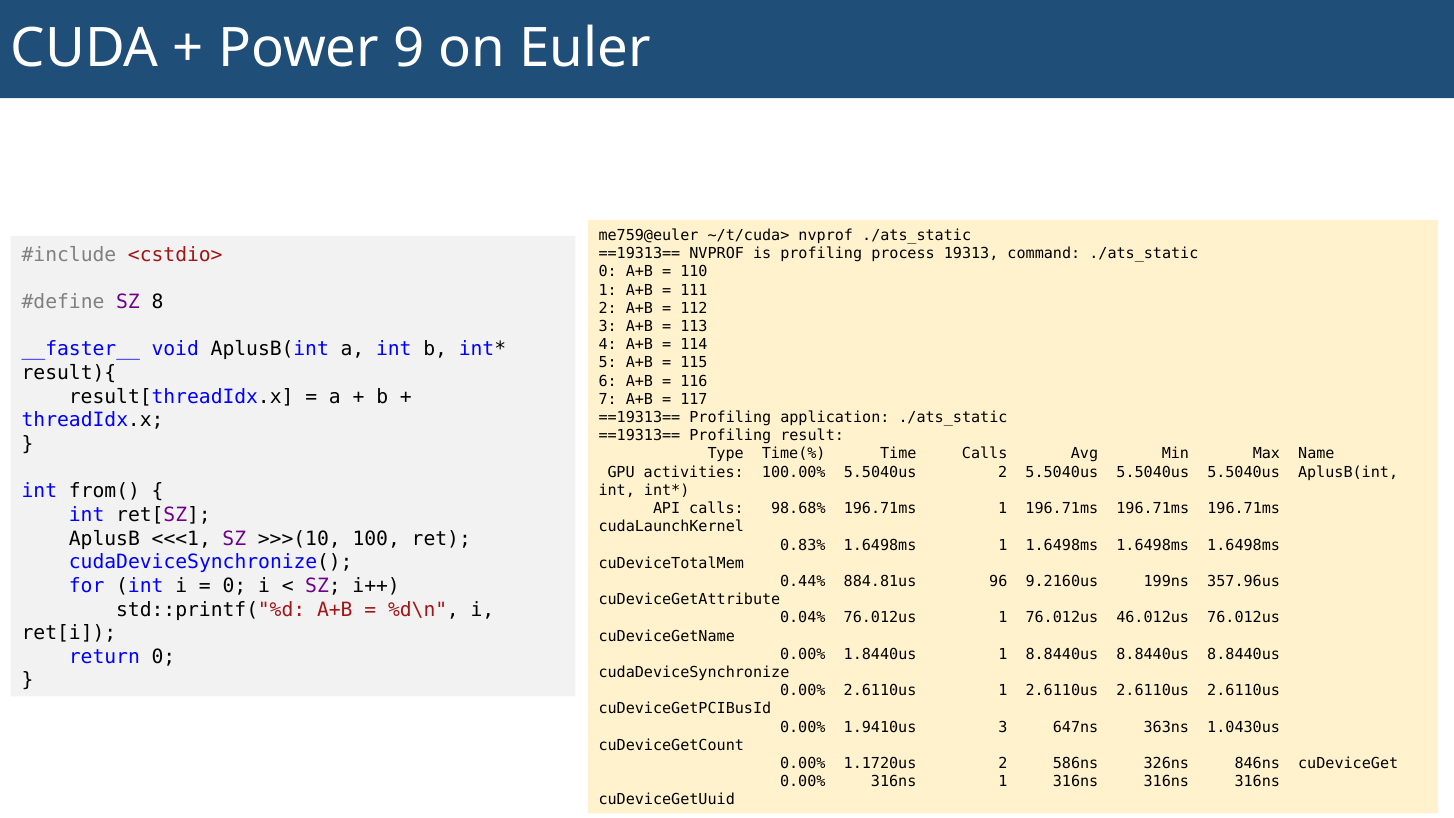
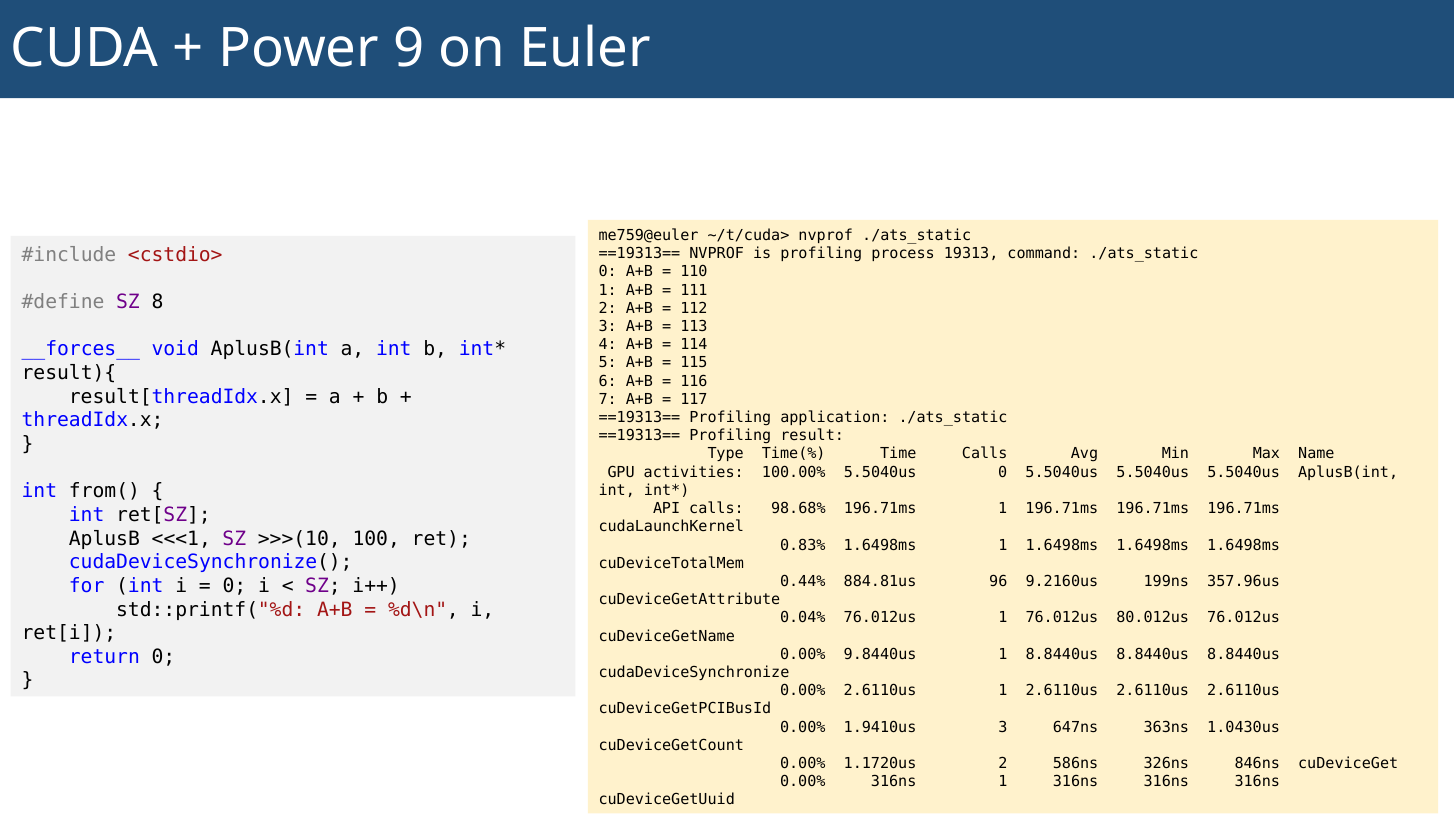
__faster__: __faster__ -> __forces__ (81, 349)
5.5040us 2: 2 -> 0 (1003, 472)
46.012us: 46.012us -> 80.012us (1153, 618)
1.8440us: 1.8440us -> 9.8440us (880, 654)
